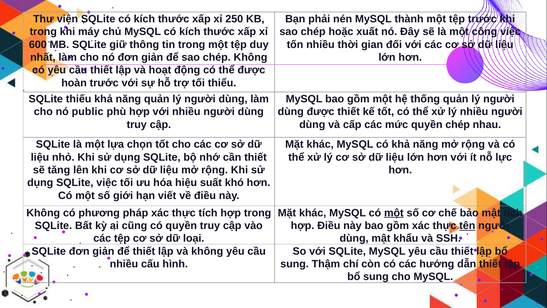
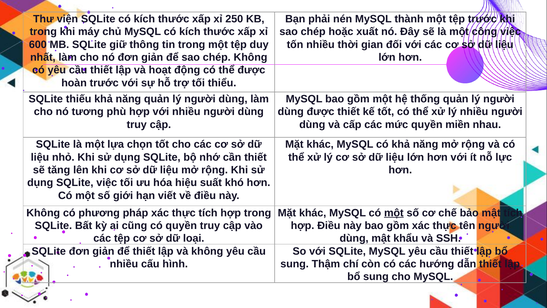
public: public -> tương (88, 112)
quyền chép: chép -> miền (458, 124)
tên underline: present -> none (467, 225)
